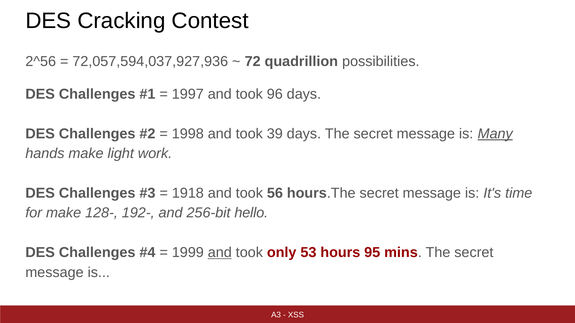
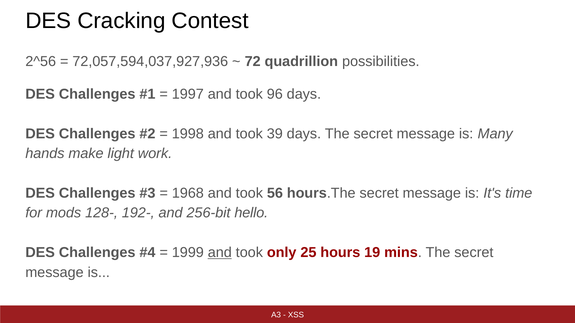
Many underline: present -> none (495, 134)
1918: 1918 -> 1968 (188, 193)
for make: make -> mods (64, 213)
53: 53 -> 25 (308, 253)
95: 95 -> 19 (372, 253)
